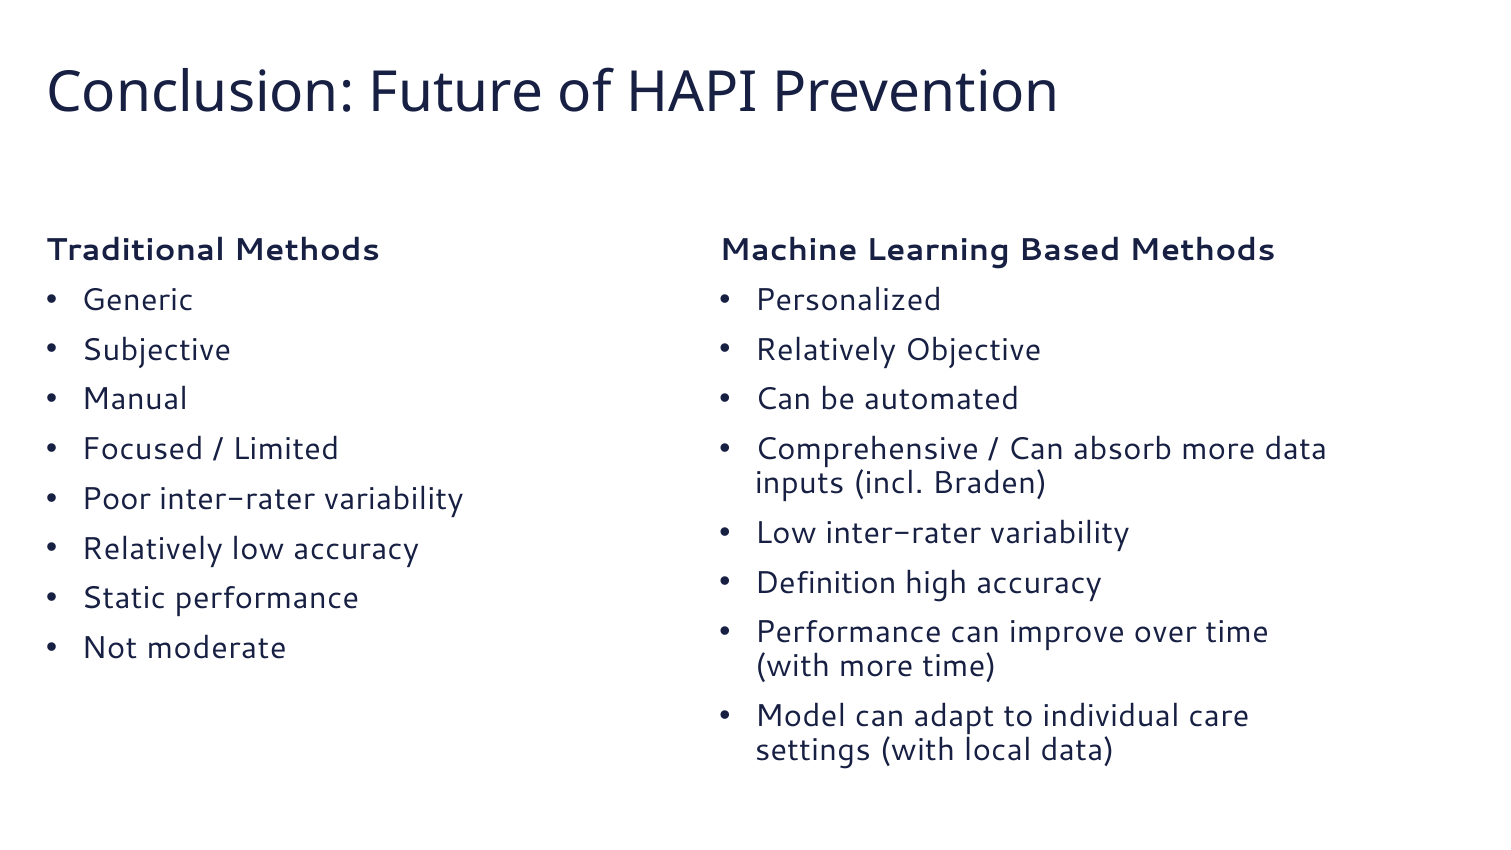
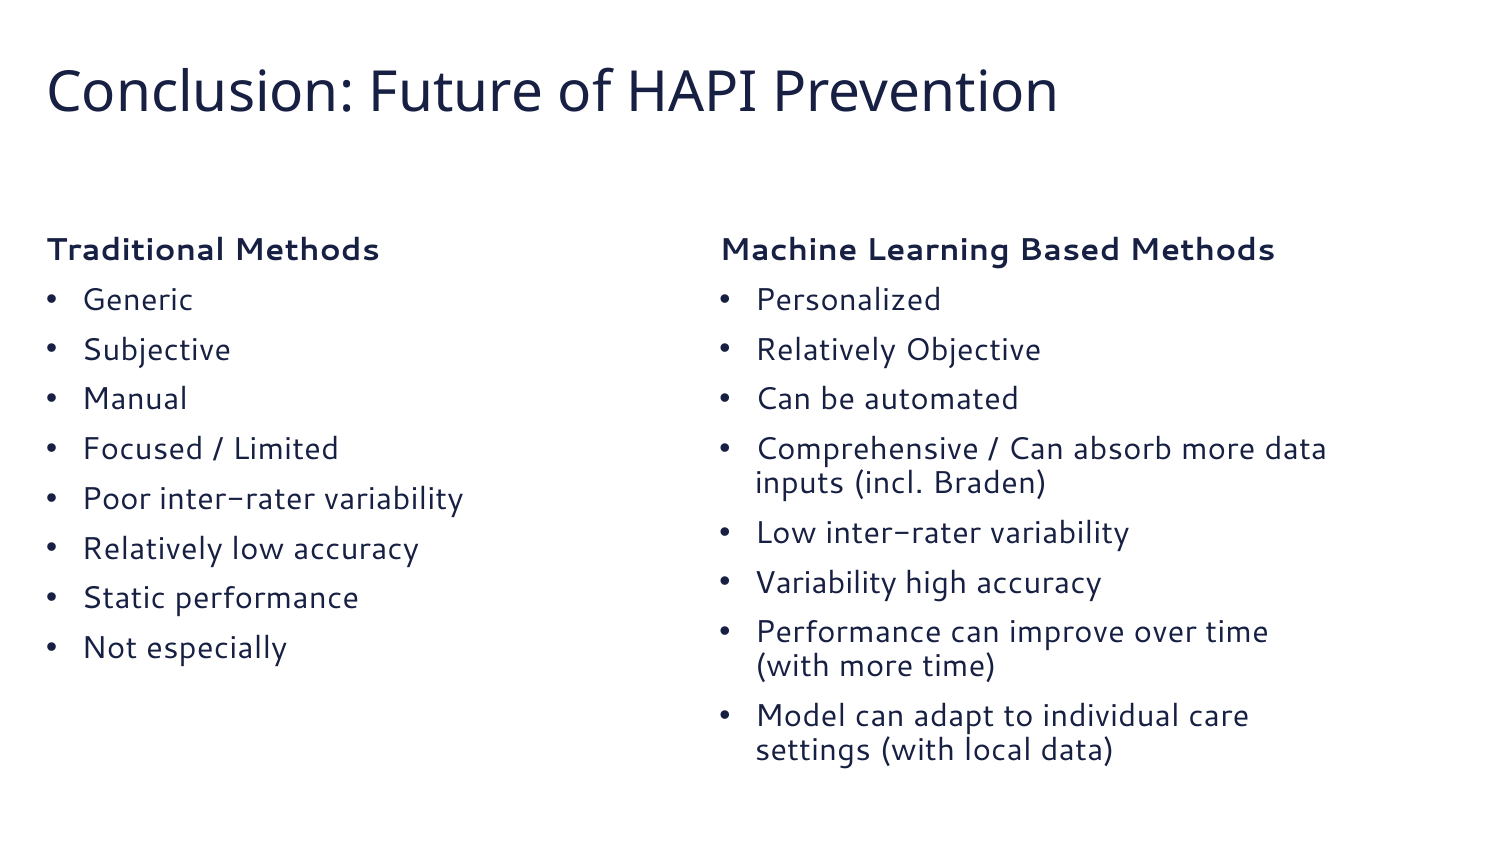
Definition: Definition -> Variability (826, 583)
moderate: moderate -> especially (217, 648)
